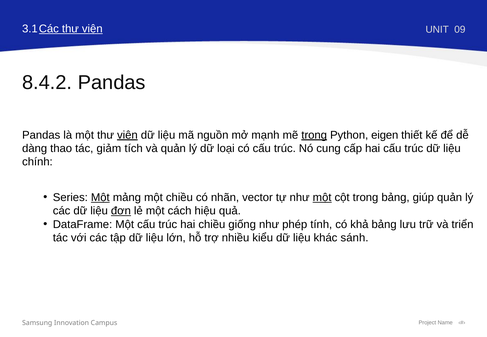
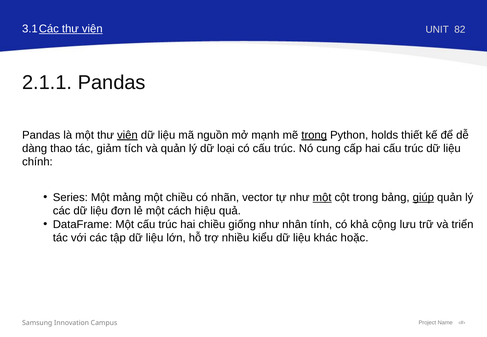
09: 09 -> 82 (460, 29)
8.4.2: 8.4.2 -> 2.1.1 (47, 83)
eigen: eigen -> holds (385, 135)
Một underline: present -> none (100, 198)
giúp underline: none -> present (423, 198)
đơn underline: present -> none (121, 211)
phép: phép -> nhân (295, 225)
khả bảng: bảng -> cộng (384, 225)
sánh: sánh -> hoặc (355, 238)
